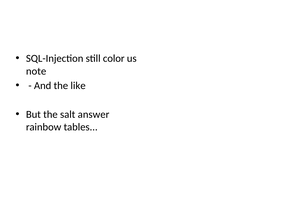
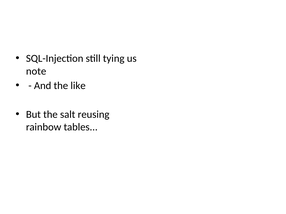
color: color -> tying (114, 59)
answer: answer -> reusing (94, 115)
